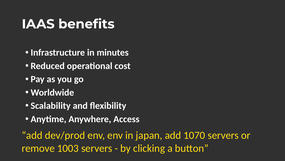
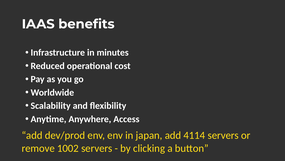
1070: 1070 -> 4114 (194, 135)
1003: 1003 -> 1002 (68, 148)
